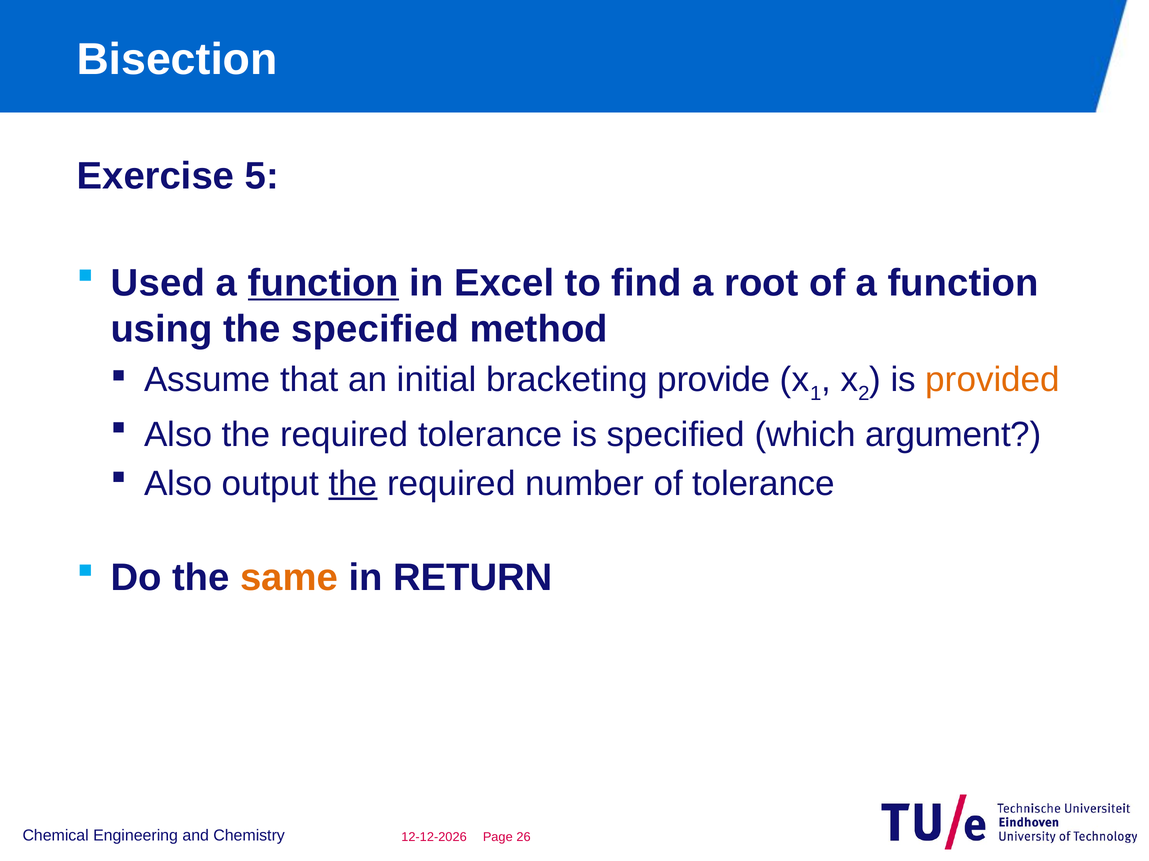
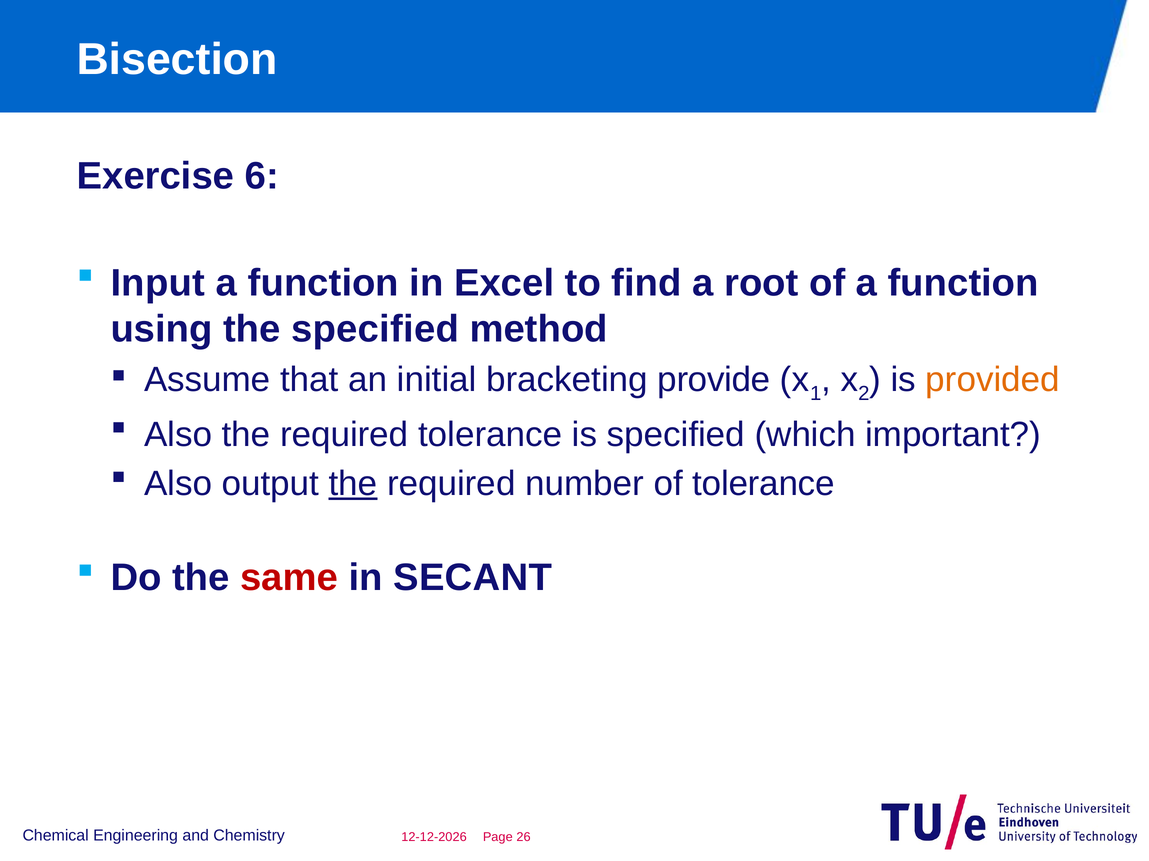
5: 5 -> 6 (262, 176)
Used: Used -> Input (158, 283)
function underline: present -> none (323, 283)
argument: argument -> important (953, 435)
same colour: orange -> red (289, 578)
RETURN: RETURN -> SECANT (473, 578)
